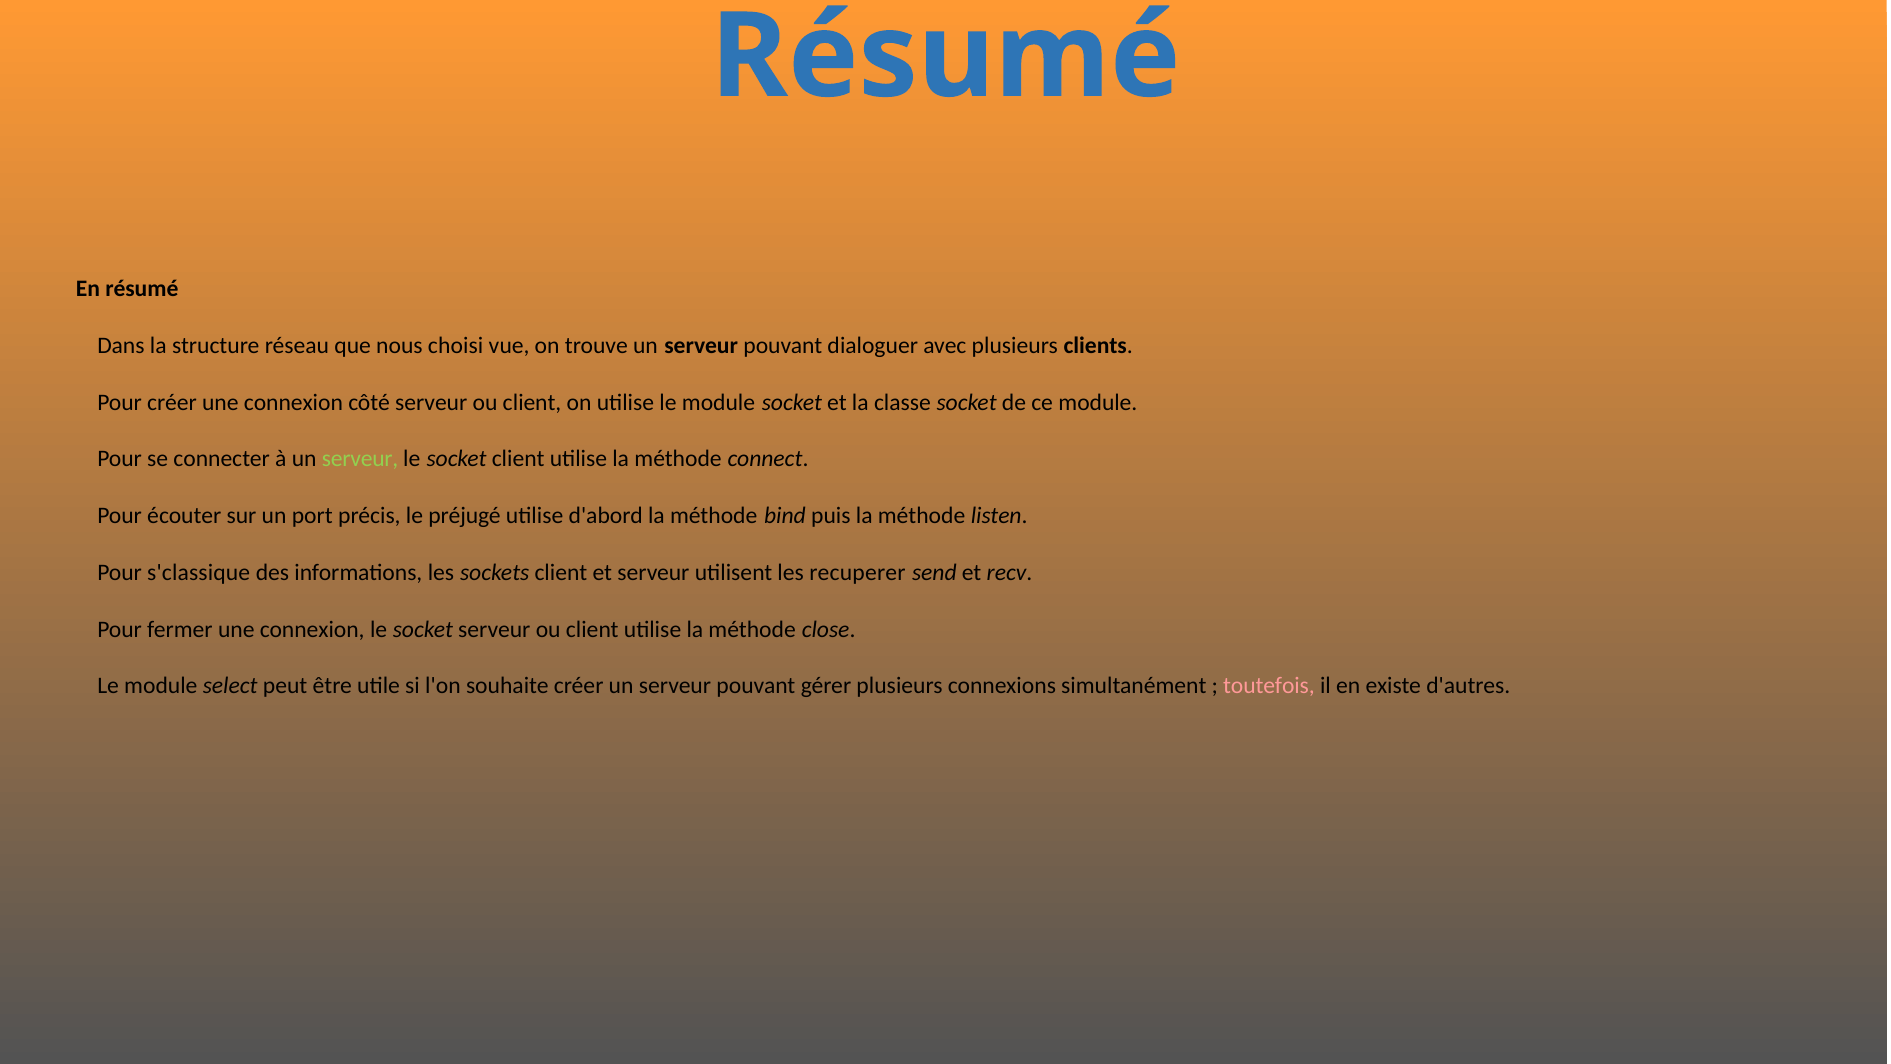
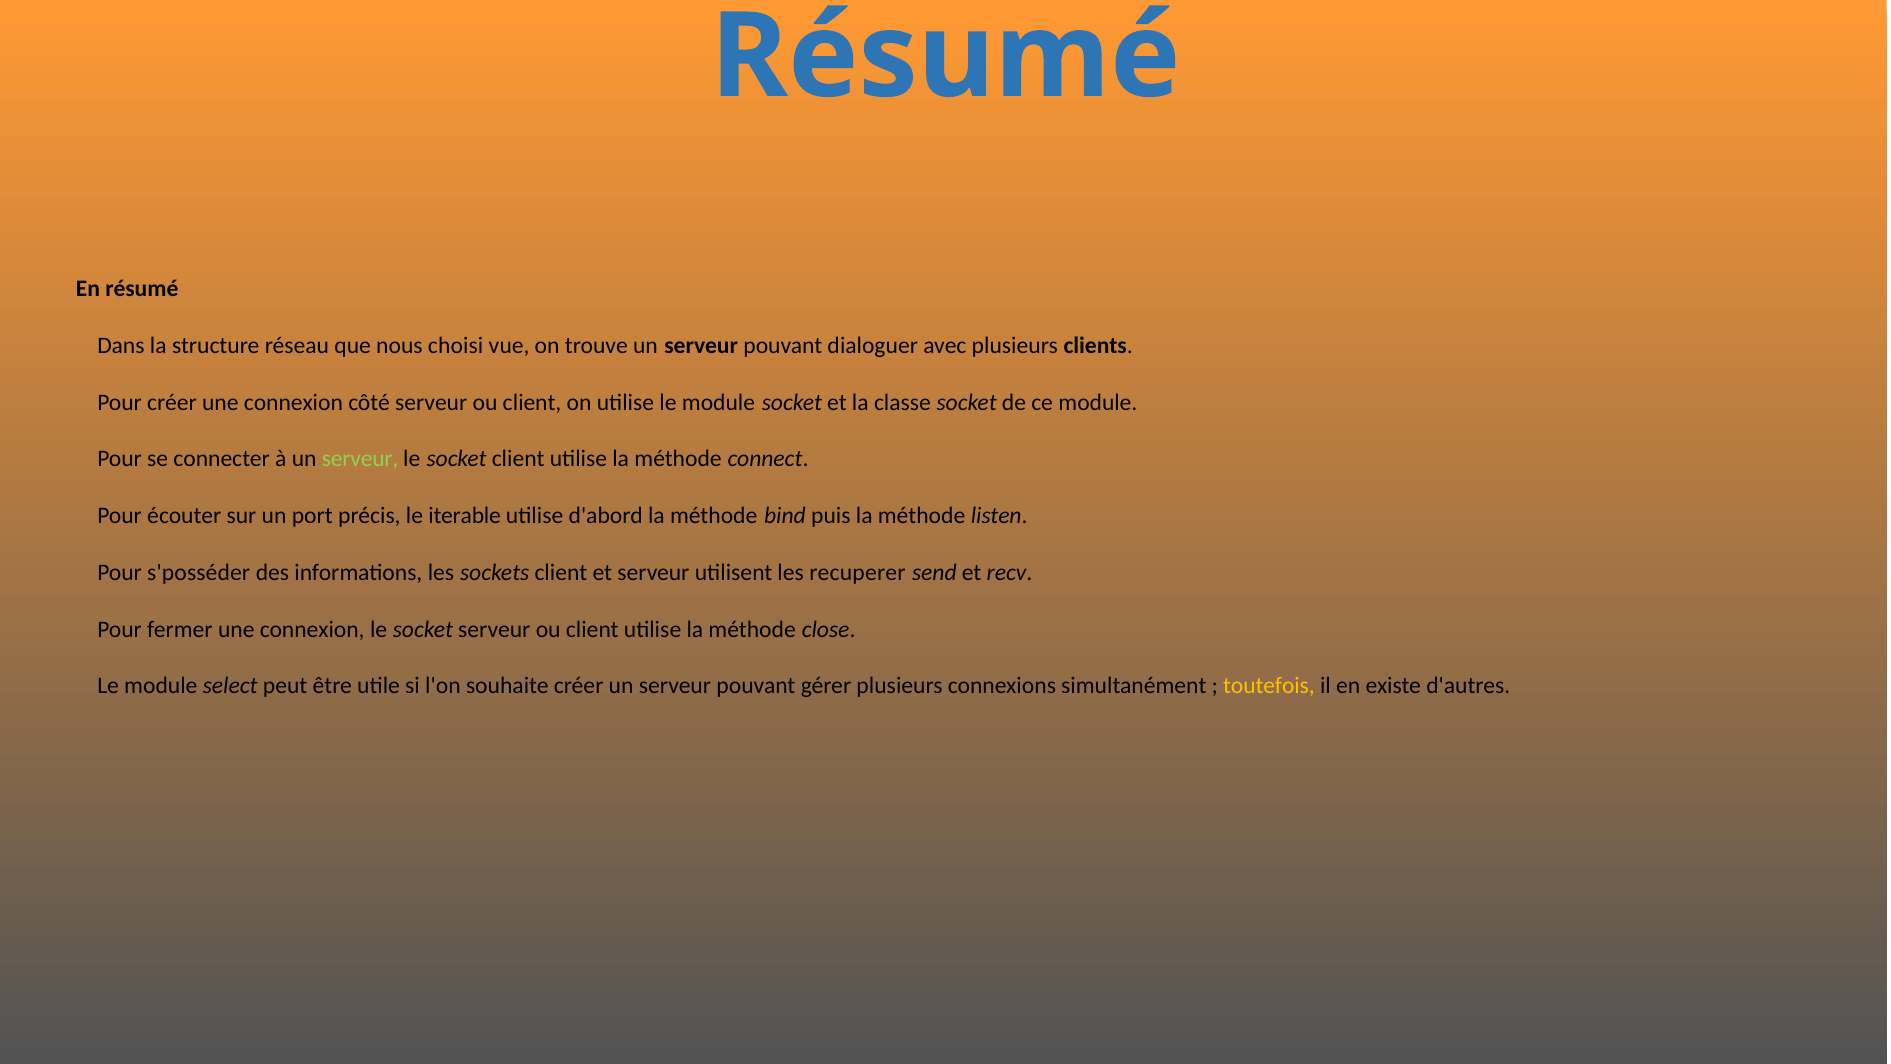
préjugé: préjugé -> iterable (465, 516)
s'classique: s'classique -> s'posséder (199, 572)
toutefois colour: pink -> yellow (1269, 686)
